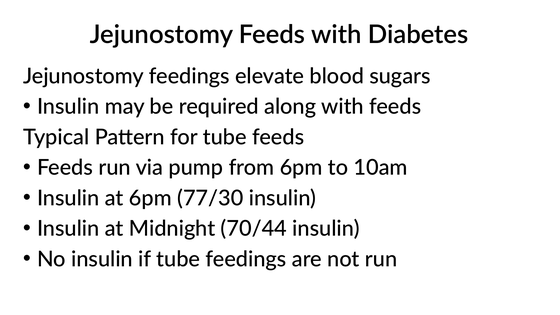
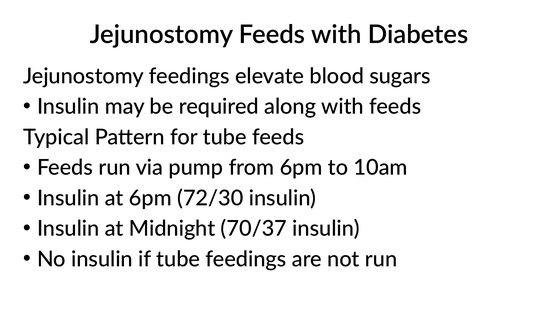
77/30: 77/30 -> 72/30 (210, 198)
70/44: 70/44 -> 70/37 (254, 229)
